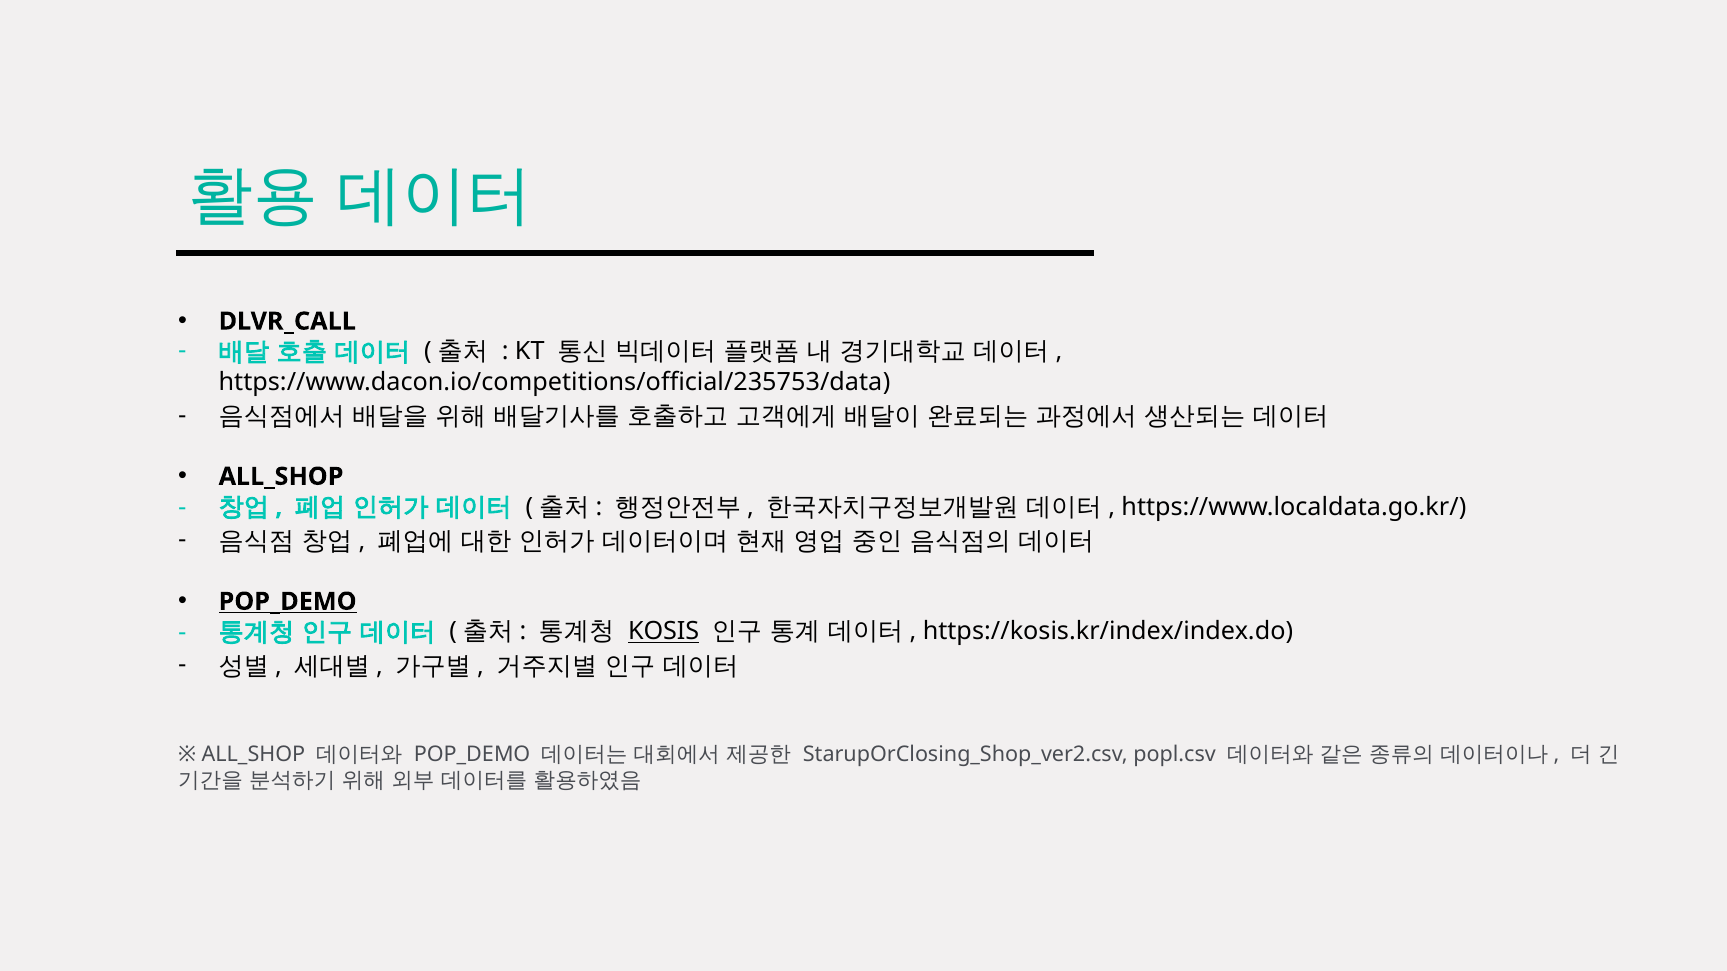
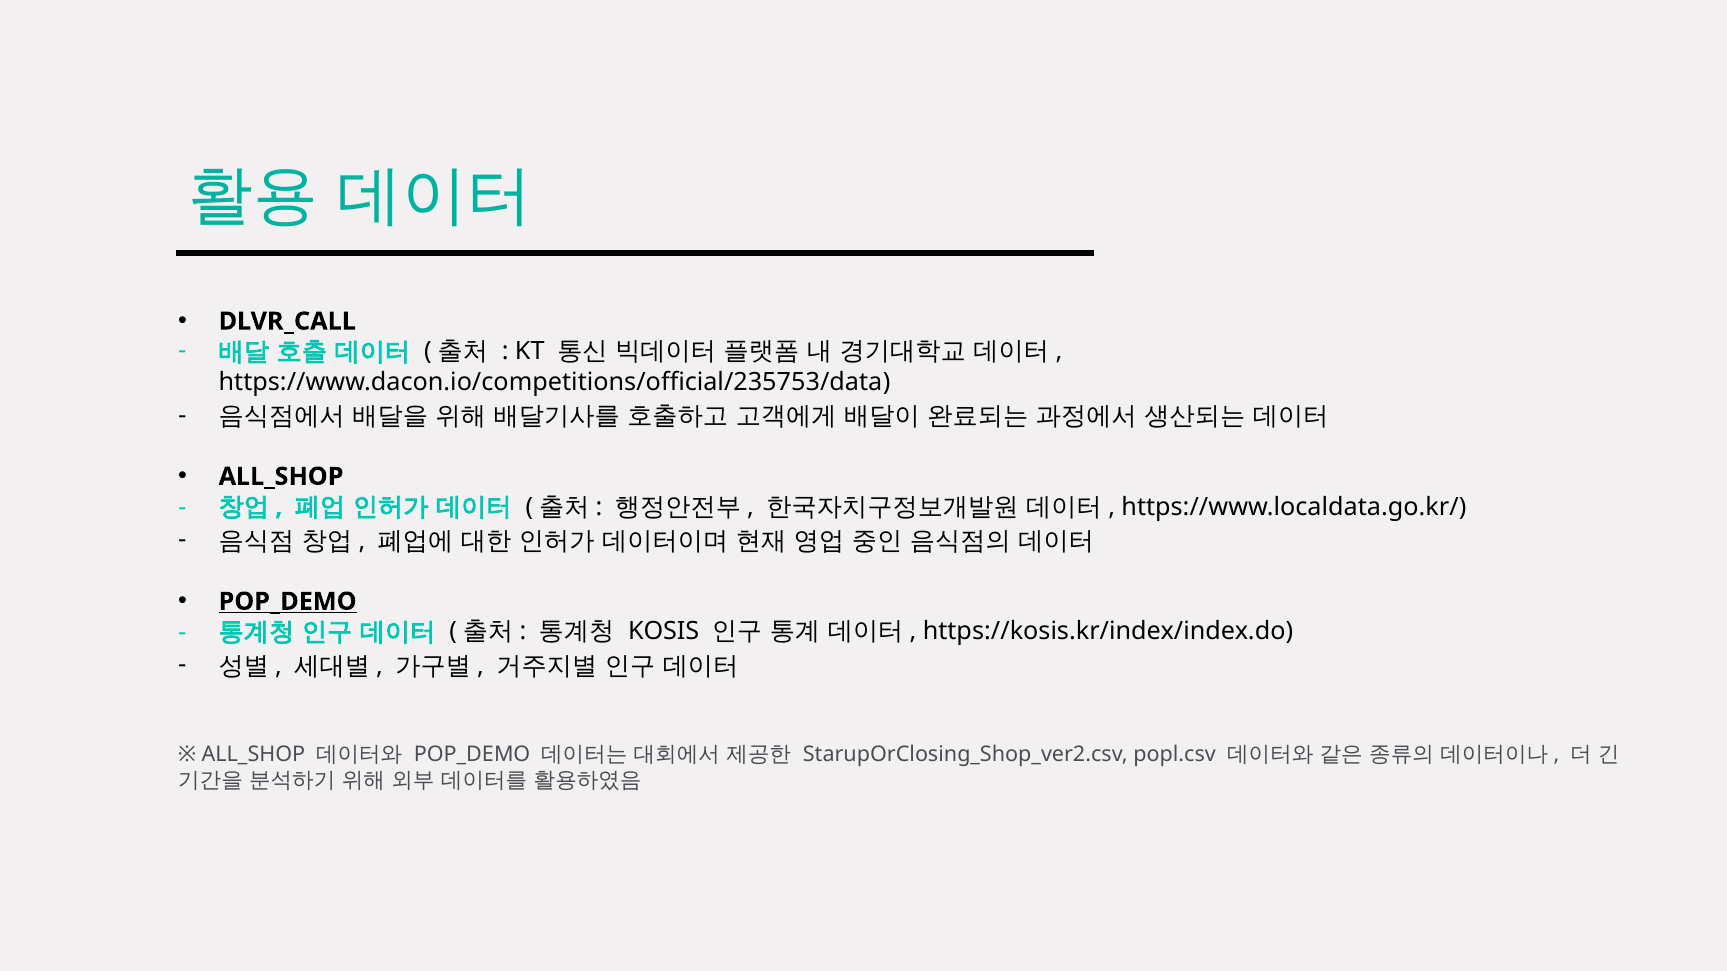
KOSIS underline: present -> none (664, 632)
